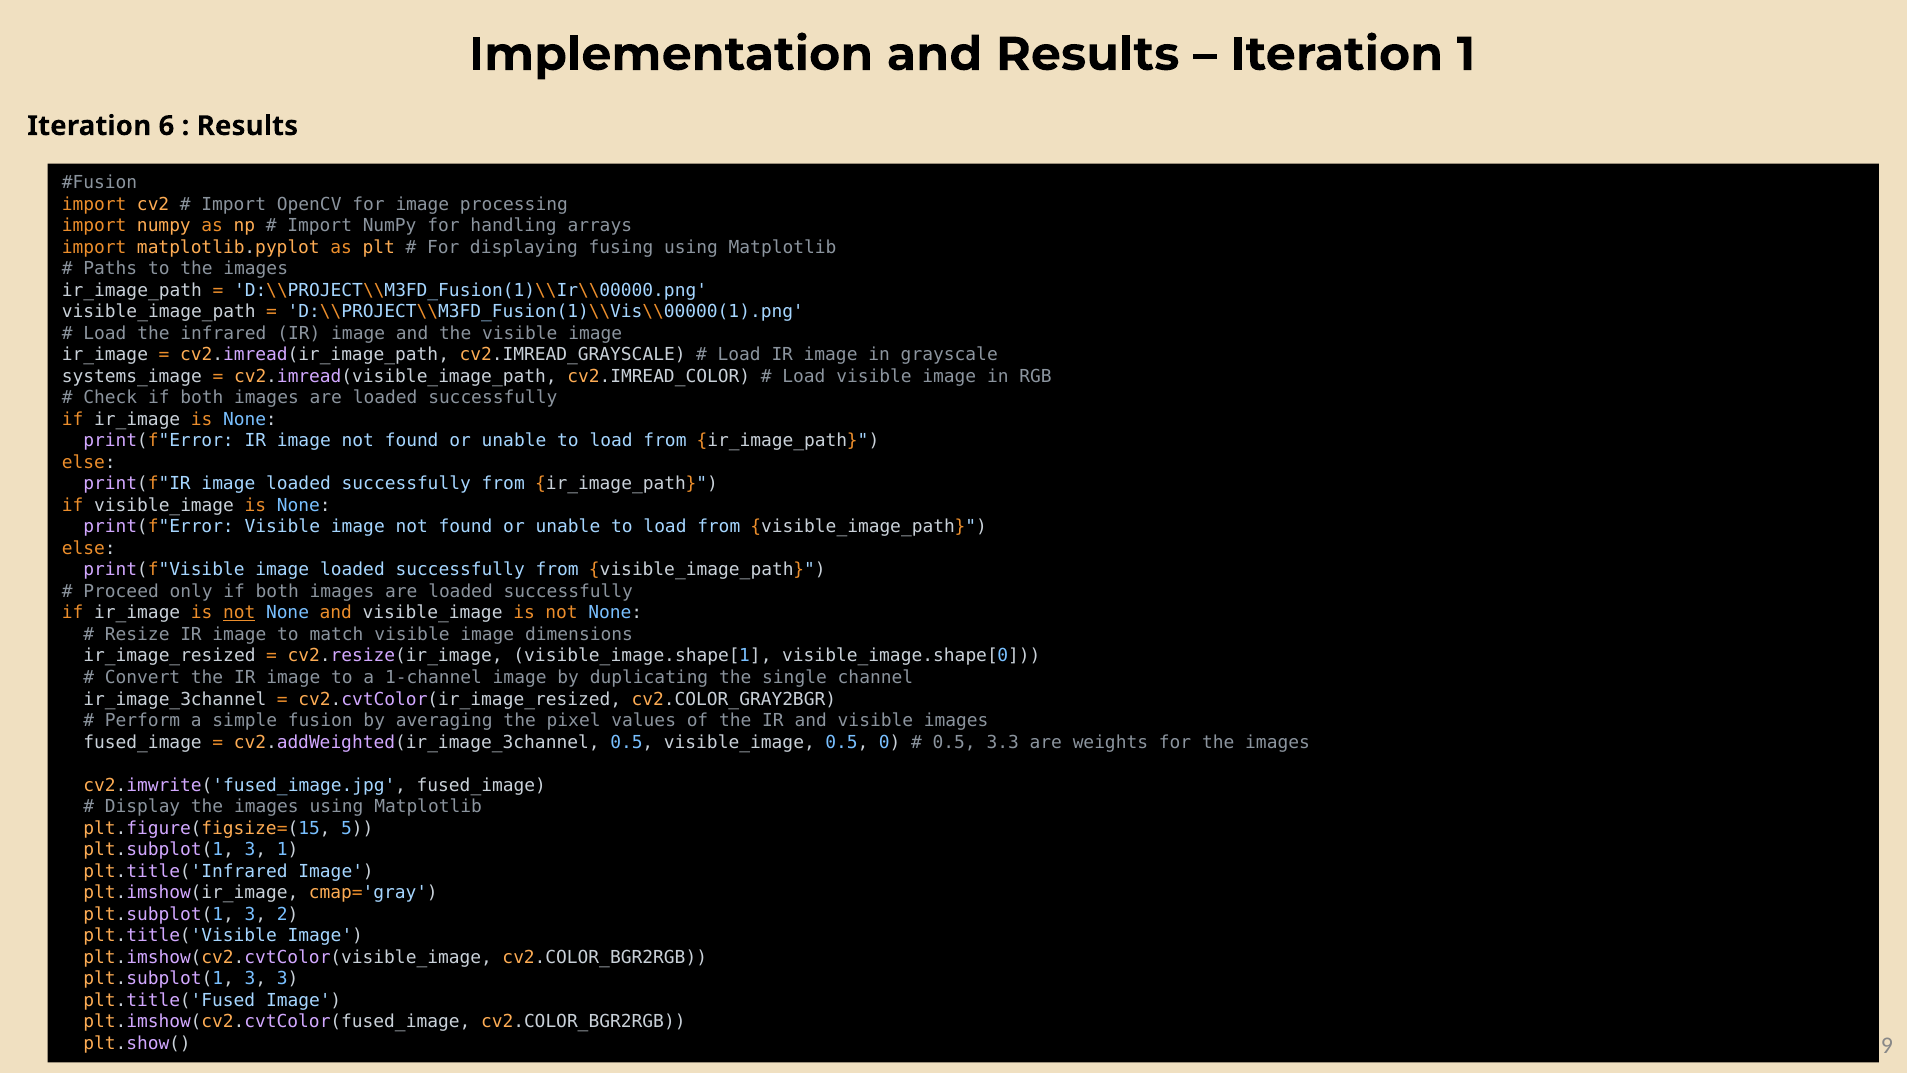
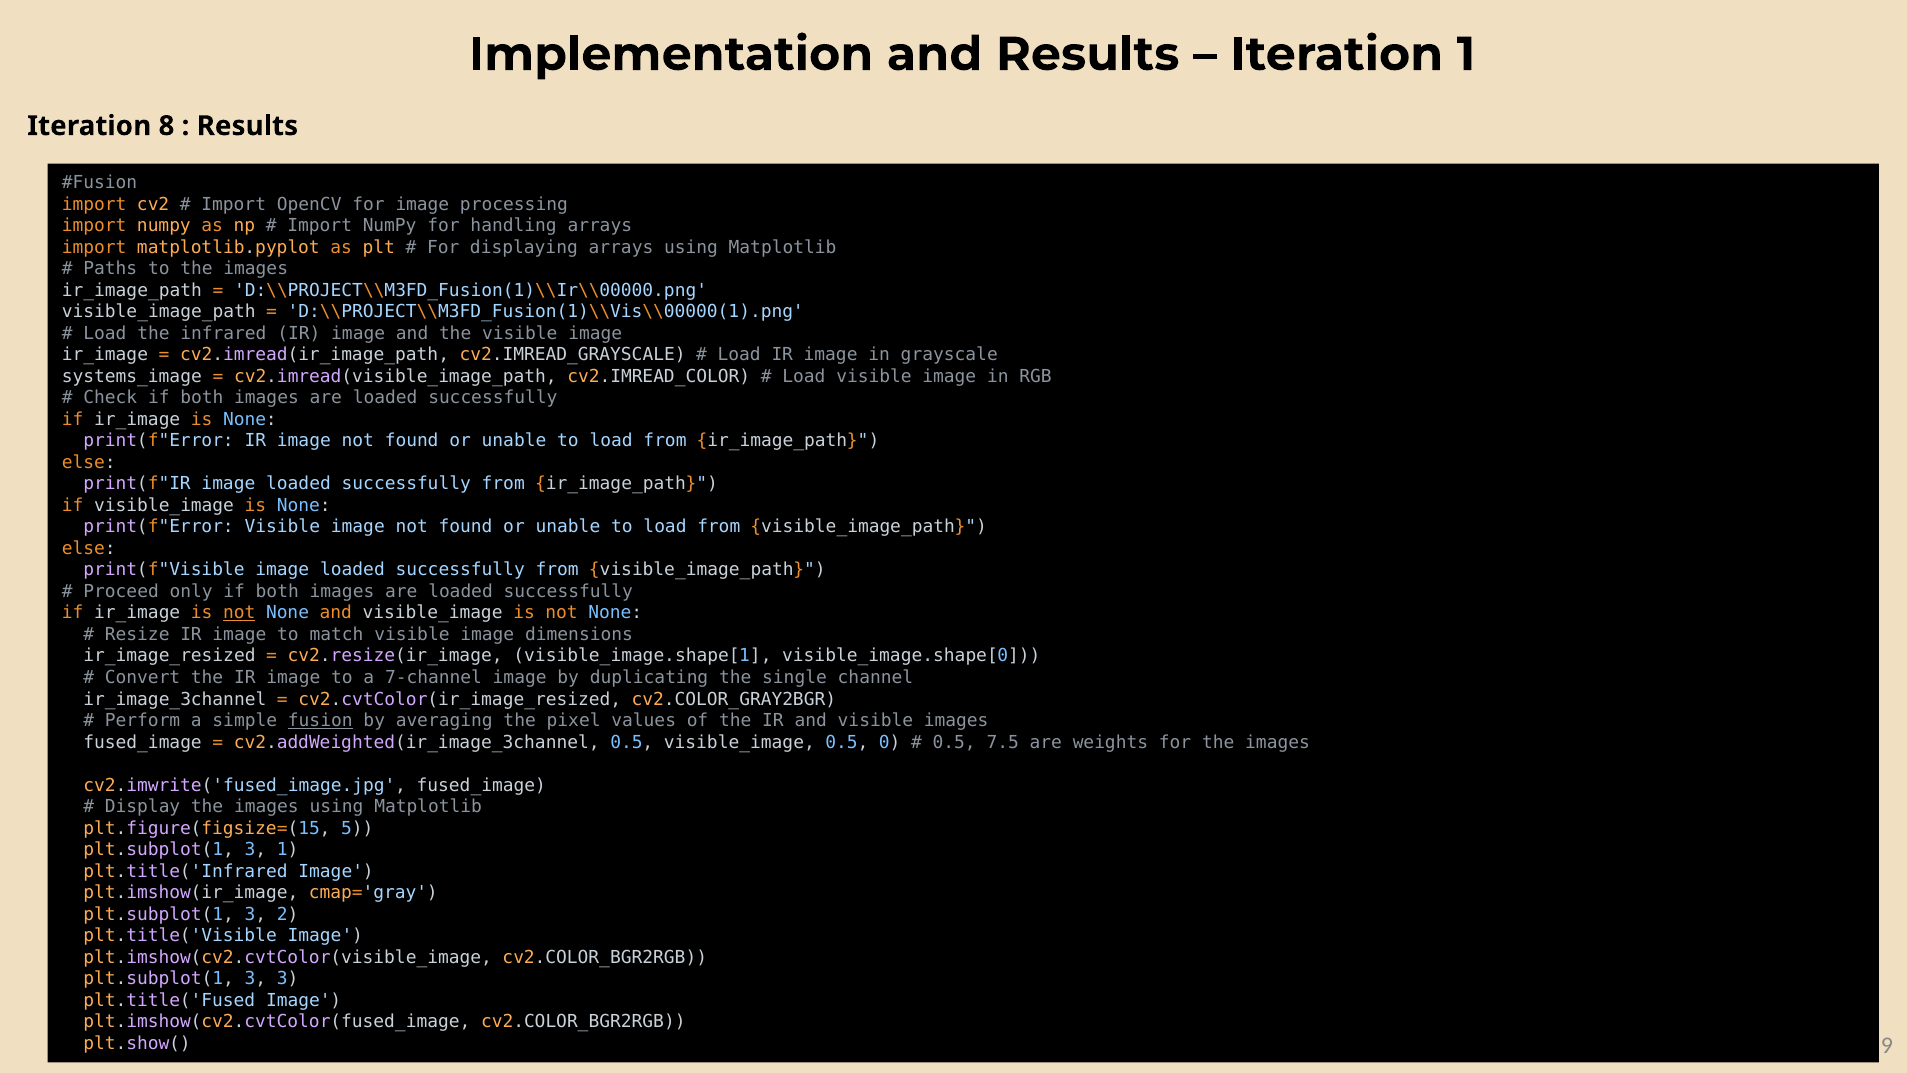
6: 6 -> 8 (166, 126)
displaying fusing: fusing -> arrays (621, 247)
1-channel: 1-channel -> 7-channel (434, 677)
fusion underline: none -> present (320, 720)
3.3: 3.3 -> 7.5 (1003, 742)
